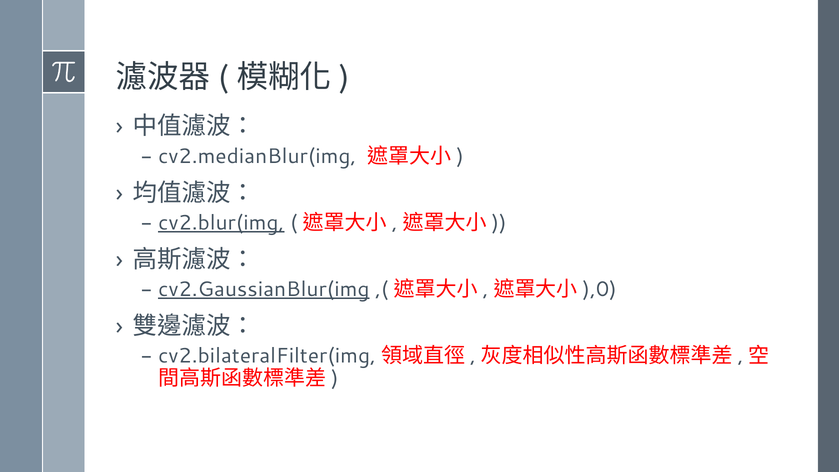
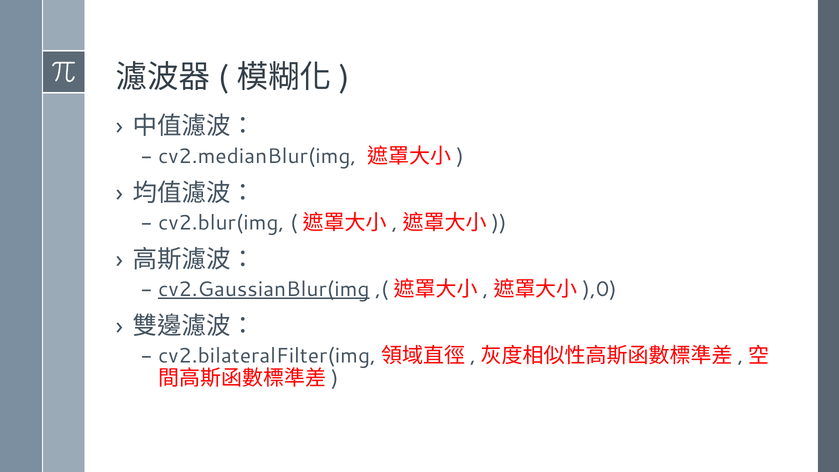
cv2.blur(img underline: present -> none (221, 223)
